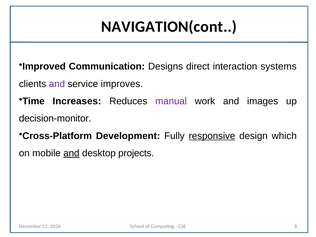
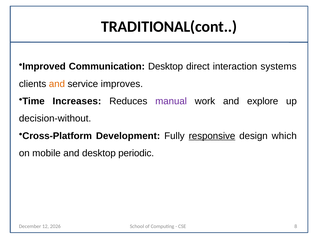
NAVIGATION(cont: NAVIGATION(cont -> TRADITIONAL(cont (169, 27)
Communication Designs: Designs -> Desktop (166, 66)
and colour: purple -> orange (57, 84)
images: images -> explore (263, 101)
decision-monitor: decision-monitor -> decision-without (55, 119)
and underline: present -> none (71, 153)
projects: projects -> periodic (136, 153)
